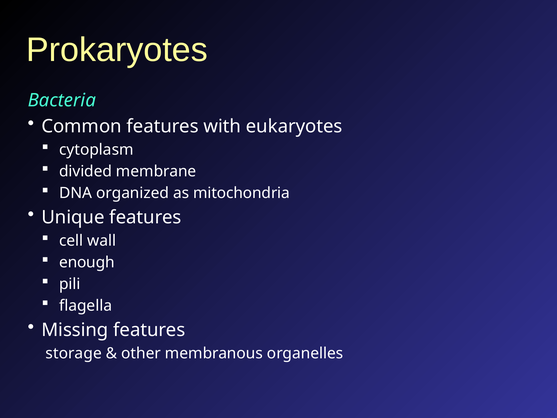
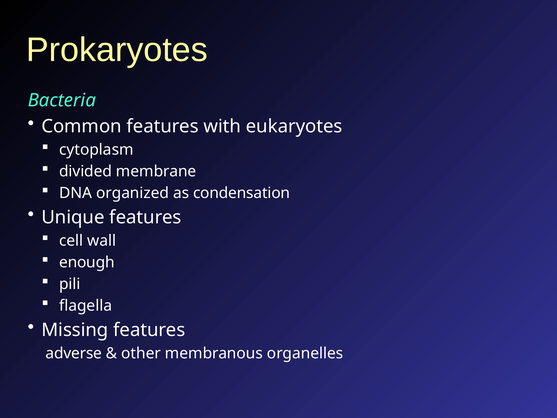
mitochondria: mitochondria -> condensation (242, 193)
storage: storage -> adverse (74, 353)
